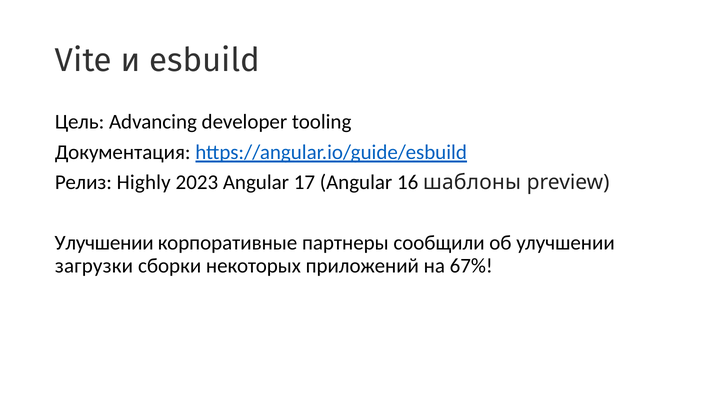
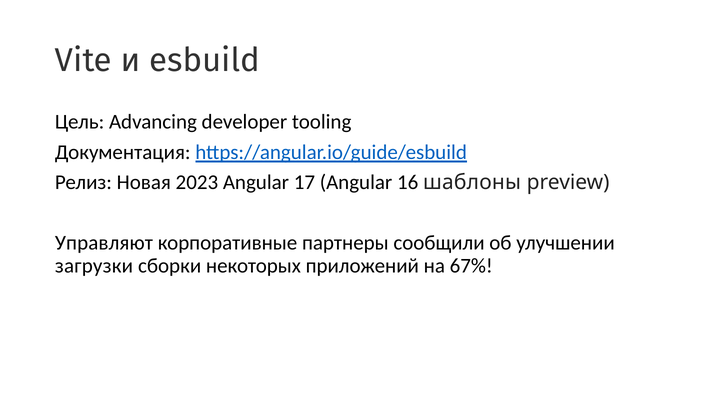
Highly: Highly -> Новая (144, 183)
Улучшении: Улучшении -> Управляют (104, 243)
